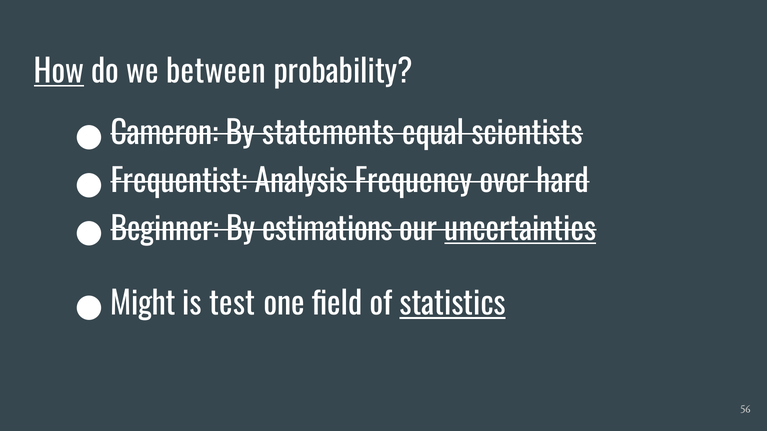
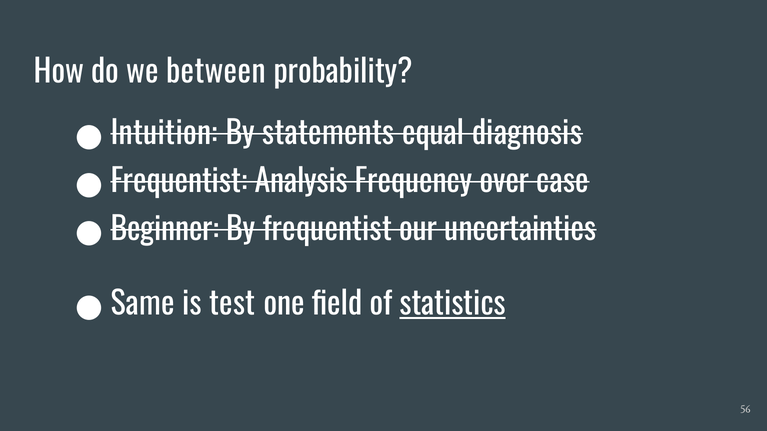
How underline: present -> none (59, 72)
Cameron: Cameron -> Intuition (164, 134)
scientists: scientists -> diagnosis (527, 134)
hard: hard -> case (563, 182)
By estimations: estimations -> frequentist (327, 230)
uncertainties underline: present -> none (520, 230)
Might: Might -> Same (143, 305)
